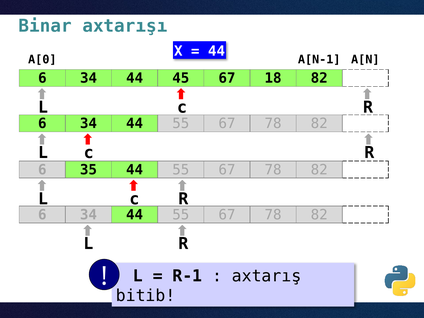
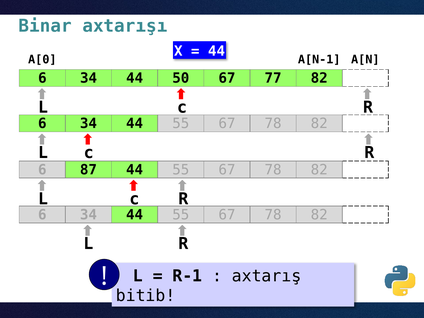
45: 45 -> 50 (181, 78)
18: 18 -> 77 (273, 78)
35: 35 -> 87 (88, 170)
